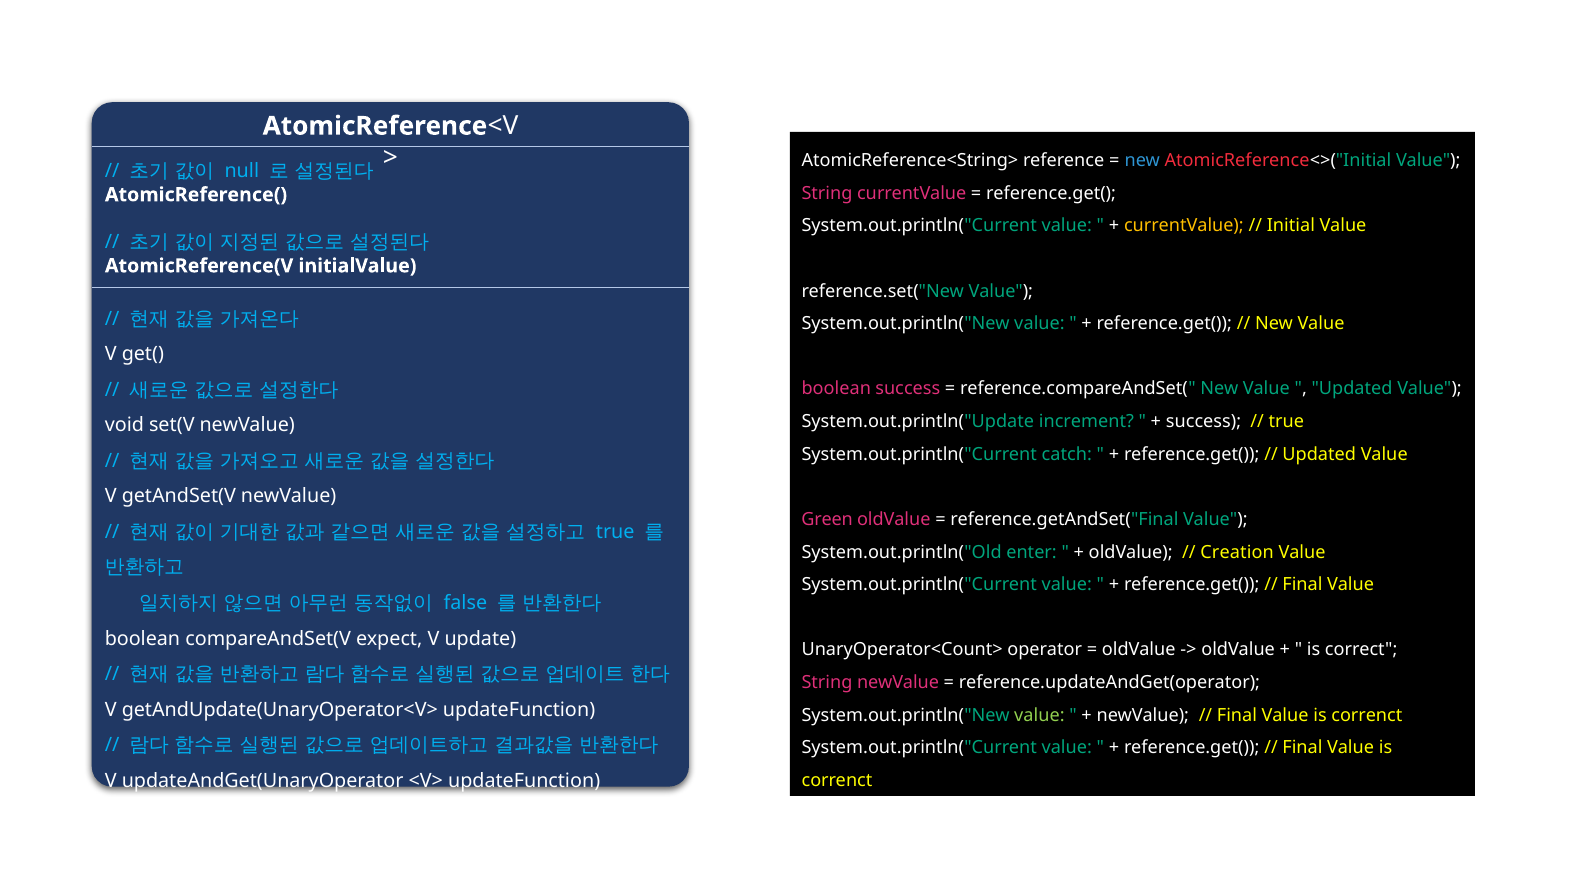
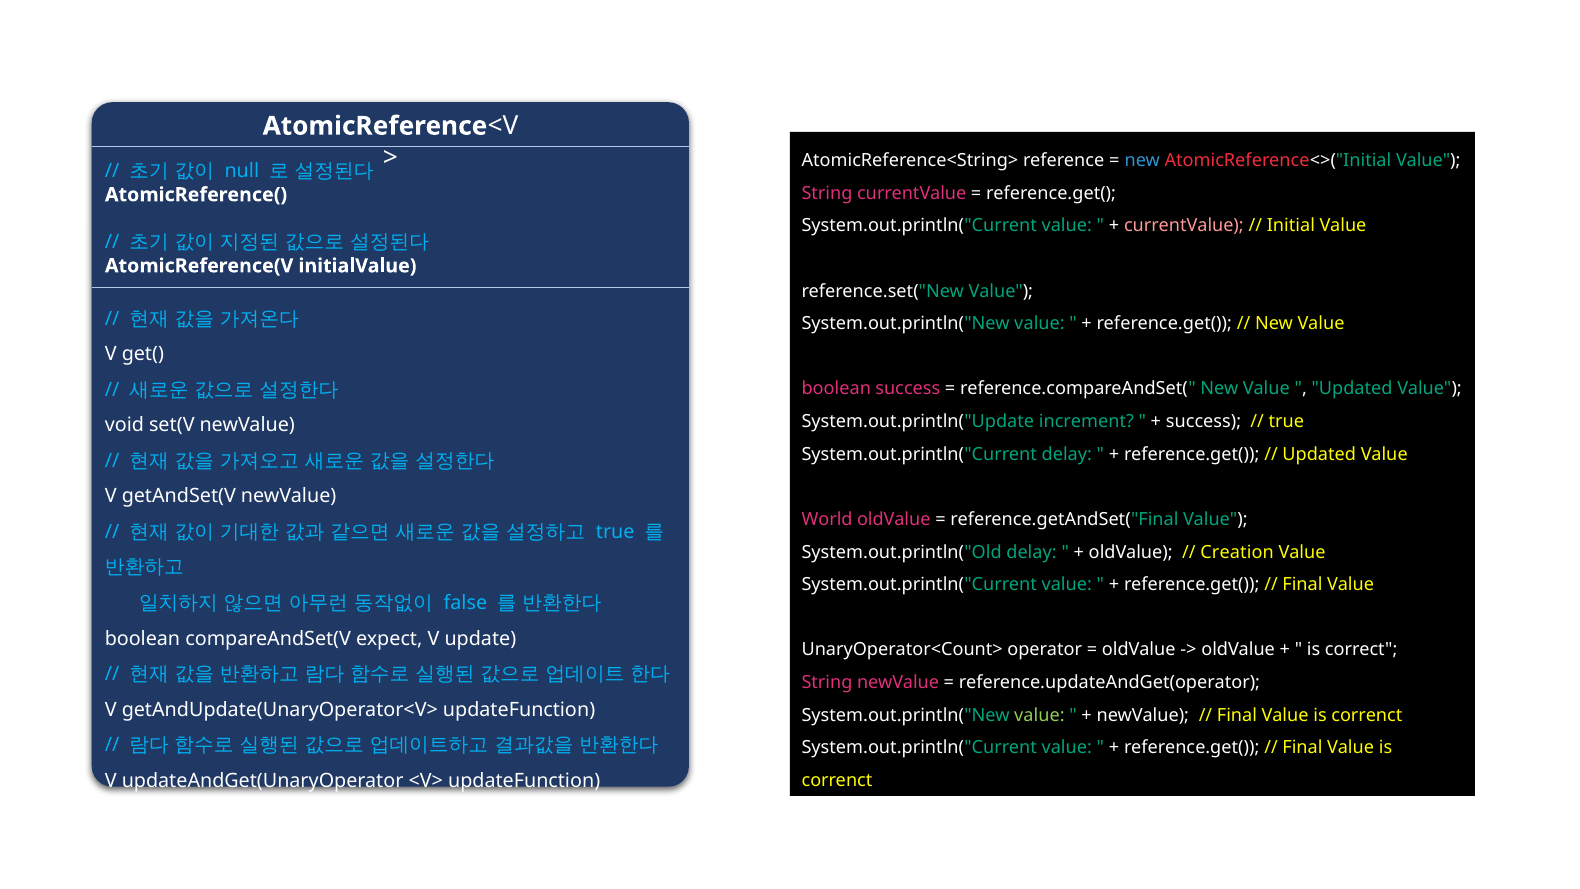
currentValue colour: yellow -> pink (1184, 226)
System.out.println("Current catch: catch -> delay (1067, 454)
Green: Green -> World (827, 519)
System.out.println("Old enter: enter -> delay (1032, 552)
